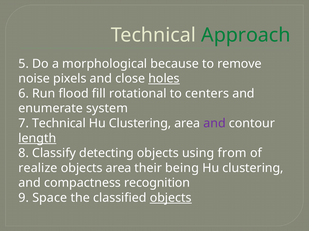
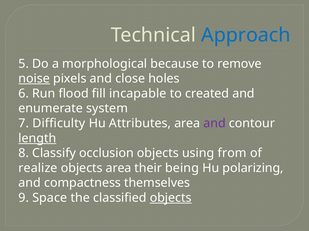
Approach colour: green -> blue (246, 35)
noise underline: none -> present (34, 79)
holes underline: present -> none (164, 79)
rotational: rotational -> incapable (138, 94)
centers: centers -> created (207, 94)
7 Technical: Technical -> Difficulty (59, 124)
Clustering: Clustering -> Attributes (140, 124)
detecting: detecting -> occlusion (106, 154)
clustering: clustering -> polarizing (253, 169)
recognition: recognition -> themselves (157, 183)
